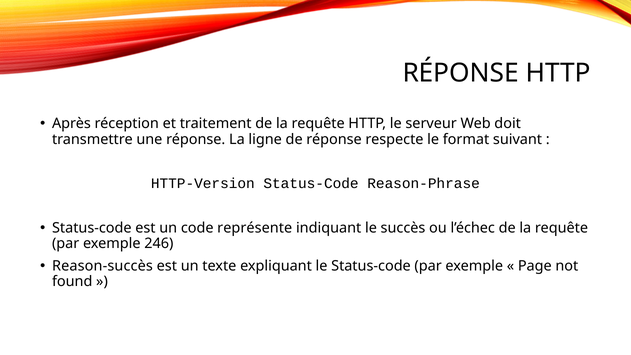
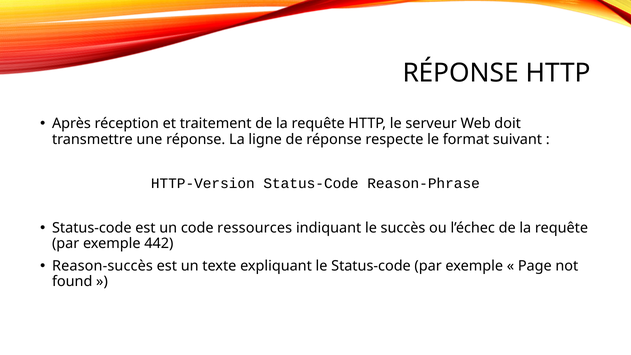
représente: représente -> ressources (255, 228)
246: 246 -> 442 (159, 244)
